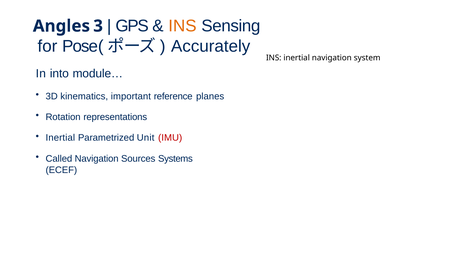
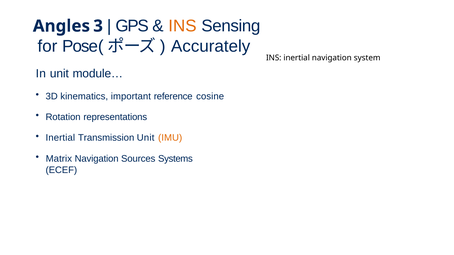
In into: into -> unit (59, 74)
planes: planes -> cosine (210, 96)
Parametrized: Parametrized -> Transmission (106, 138)
IMU colour: red -> orange (170, 138)
Called: Called -> Matrix (59, 159)
